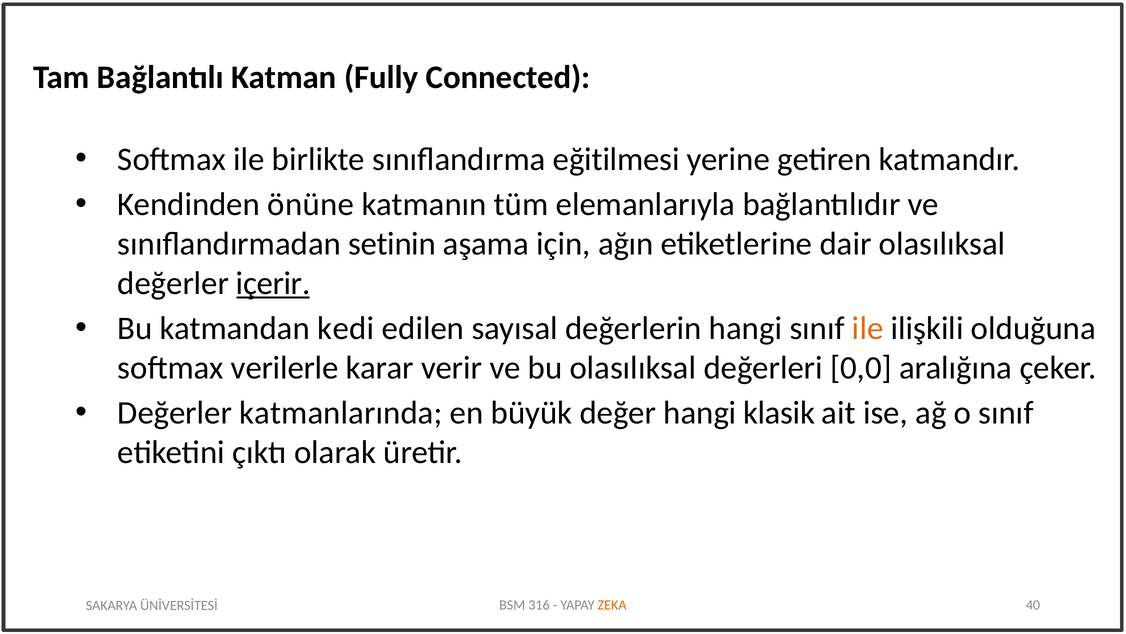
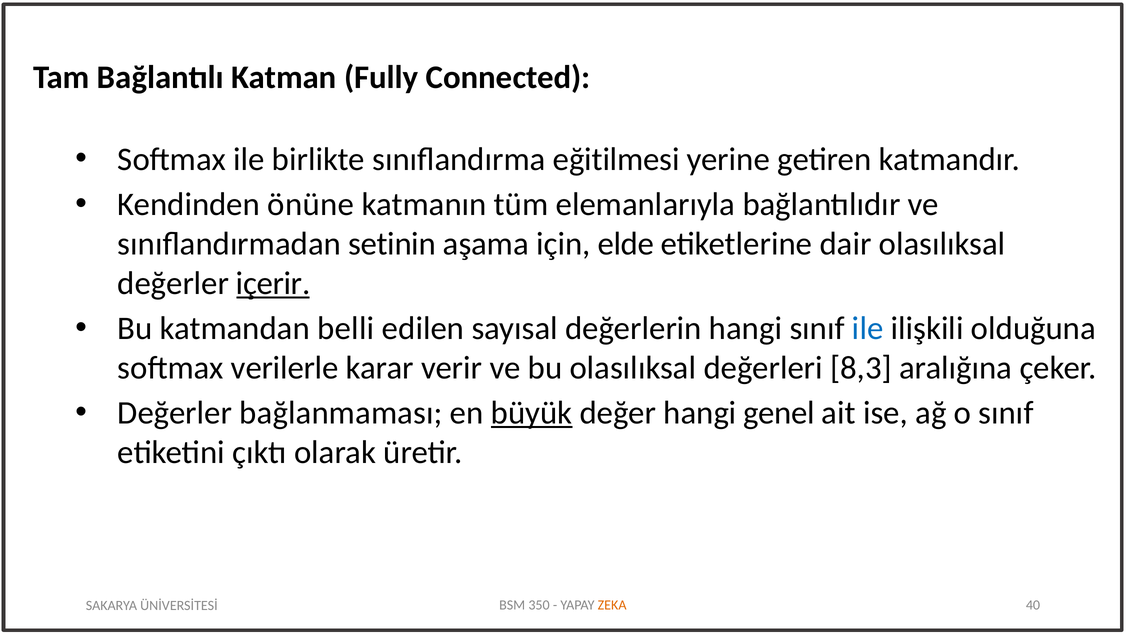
ağın: ağın -> elde (626, 244)
kedi: kedi -> belli (346, 328)
ile colour: orange -> blue (868, 328)
0,0: 0,0 -> 8,3 (861, 367)
katmanlarında: katmanlarında -> bağlanmaması (341, 413)
büyük underline: none -> present (532, 413)
klasik: klasik -> genel (779, 413)
316: 316 -> 350 (539, 605)
